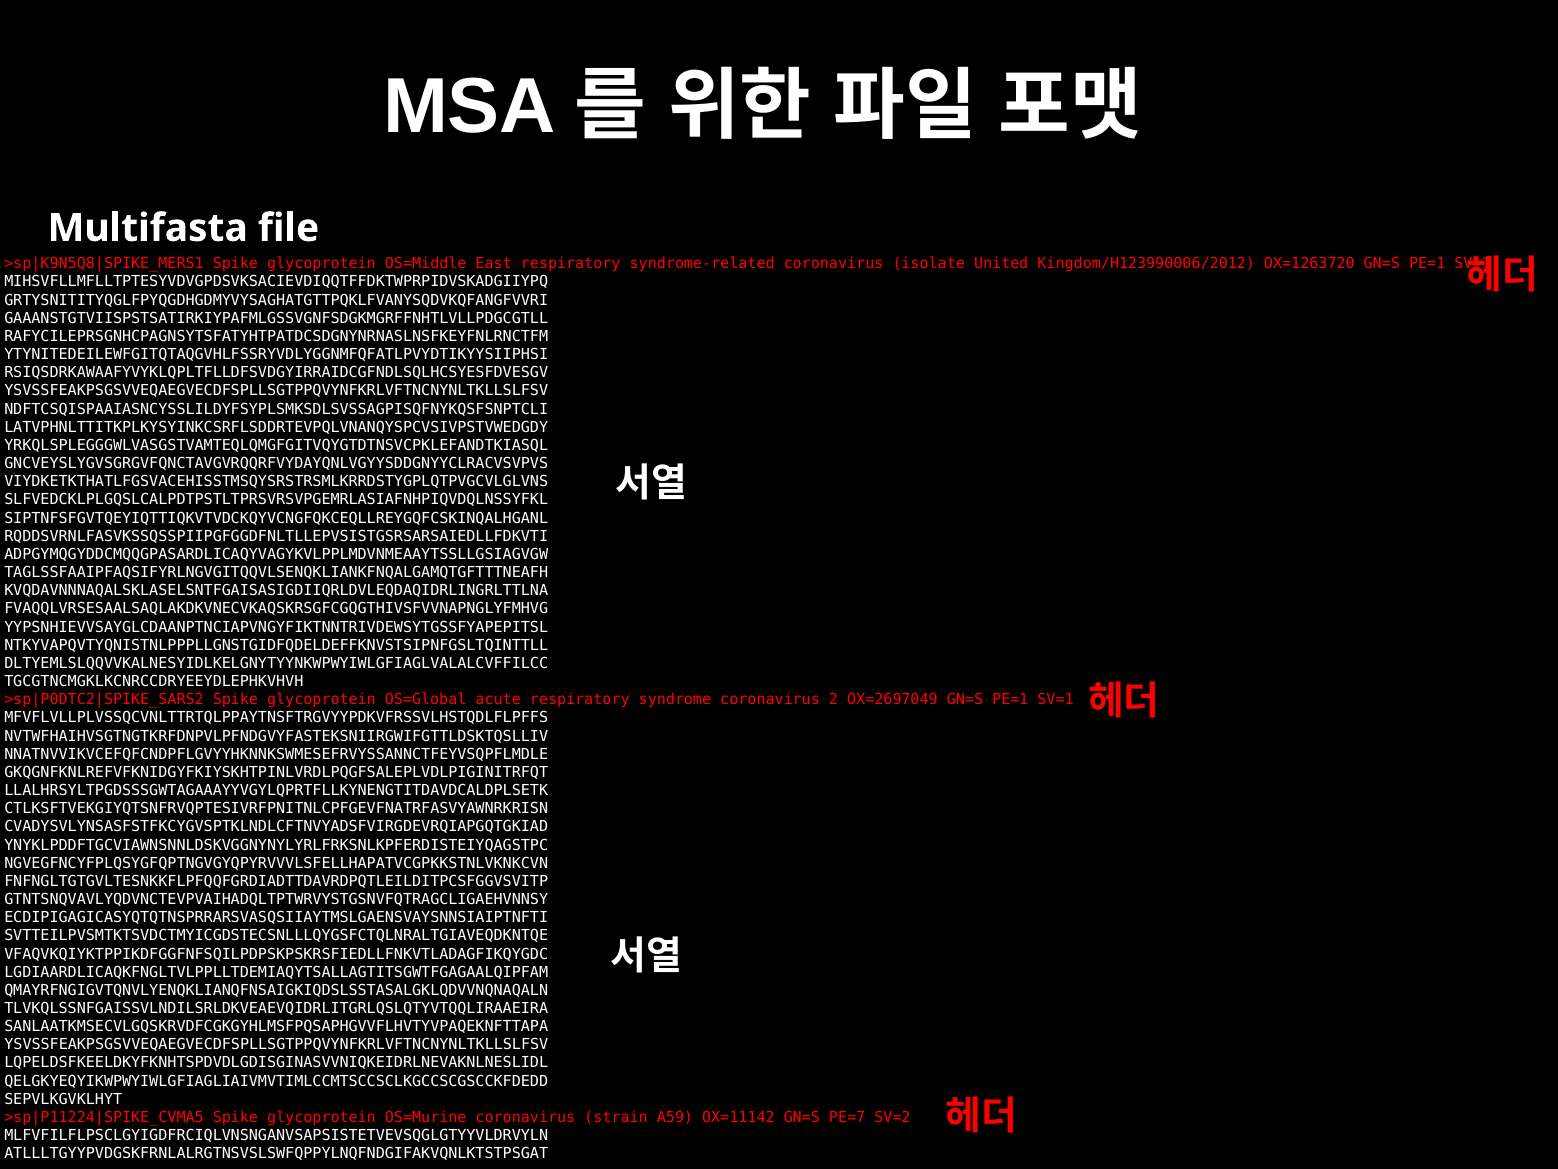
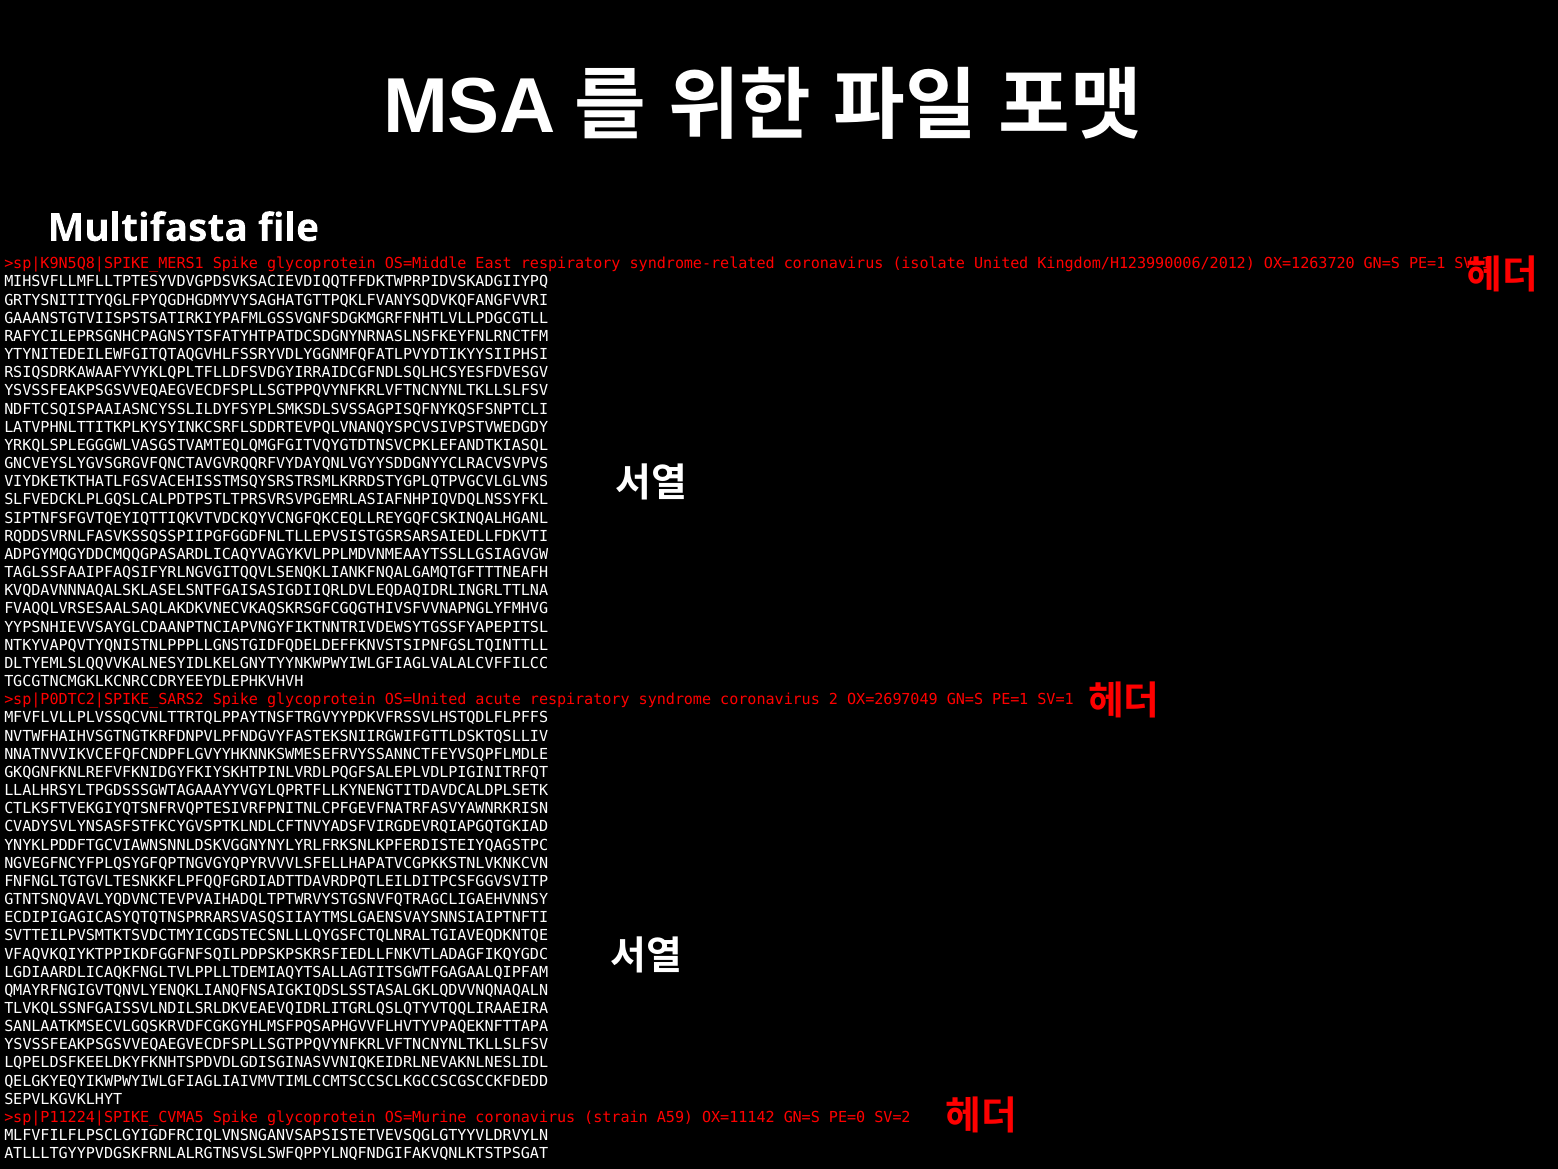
OS=Global: OS=Global -> OS=United (426, 699)
PE=7: PE=7 -> PE=0 (847, 1117)
